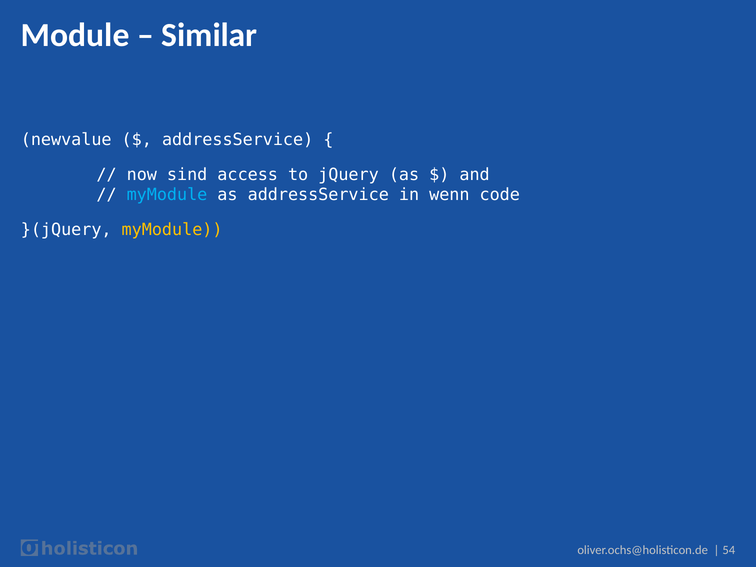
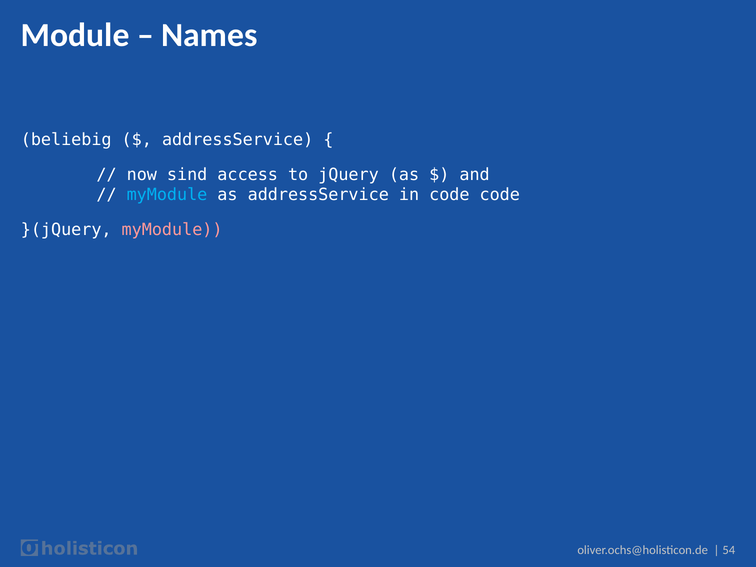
Similar: Similar -> Names (209, 35)
newvalue: newvalue -> beliebig (66, 140)
in wenn: wenn -> code (449, 195)
myModule colour: yellow -> pink (172, 230)
